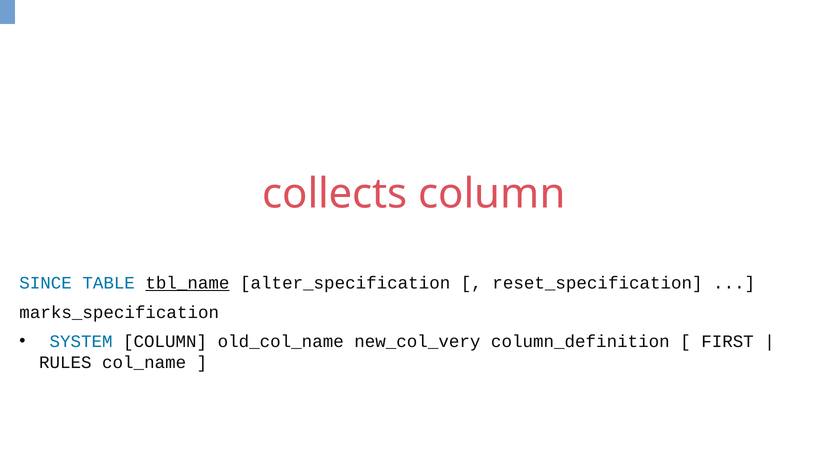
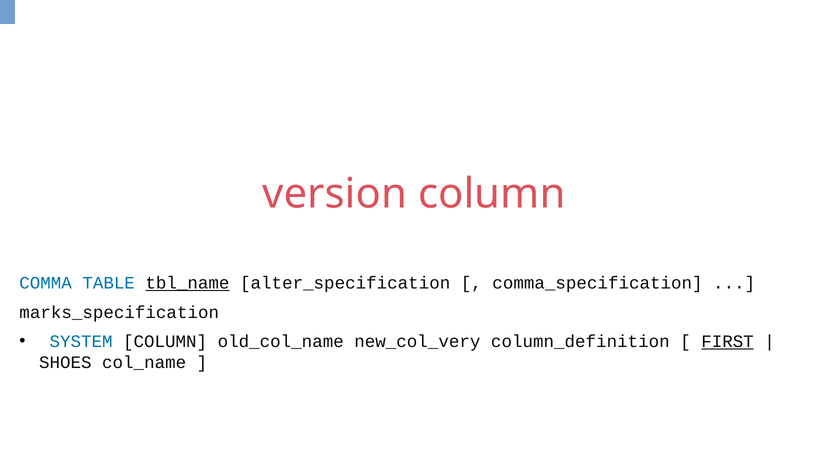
collects: collects -> version (335, 194)
SINCE: SINCE -> COMMA (46, 283)
reset_specification: reset_specification -> comma_specification (597, 283)
FIRST underline: none -> present (728, 342)
RULES: RULES -> SHOES (65, 363)
